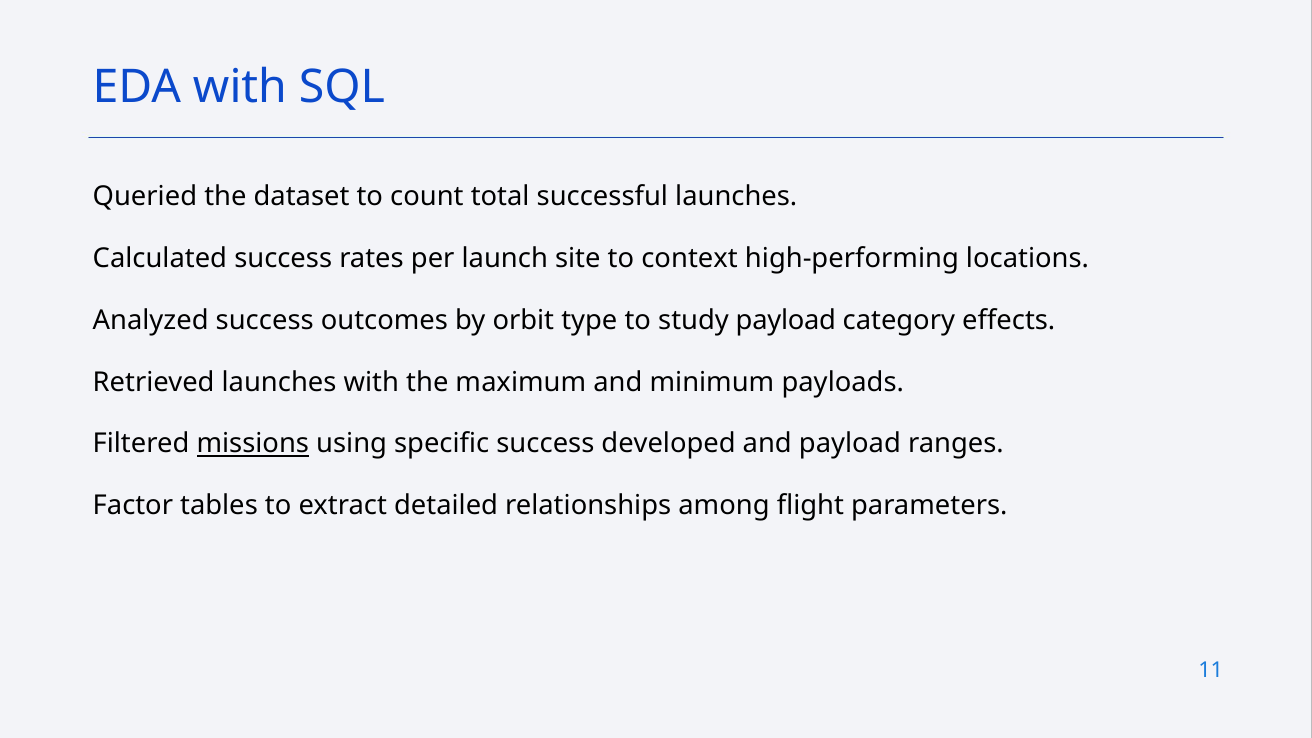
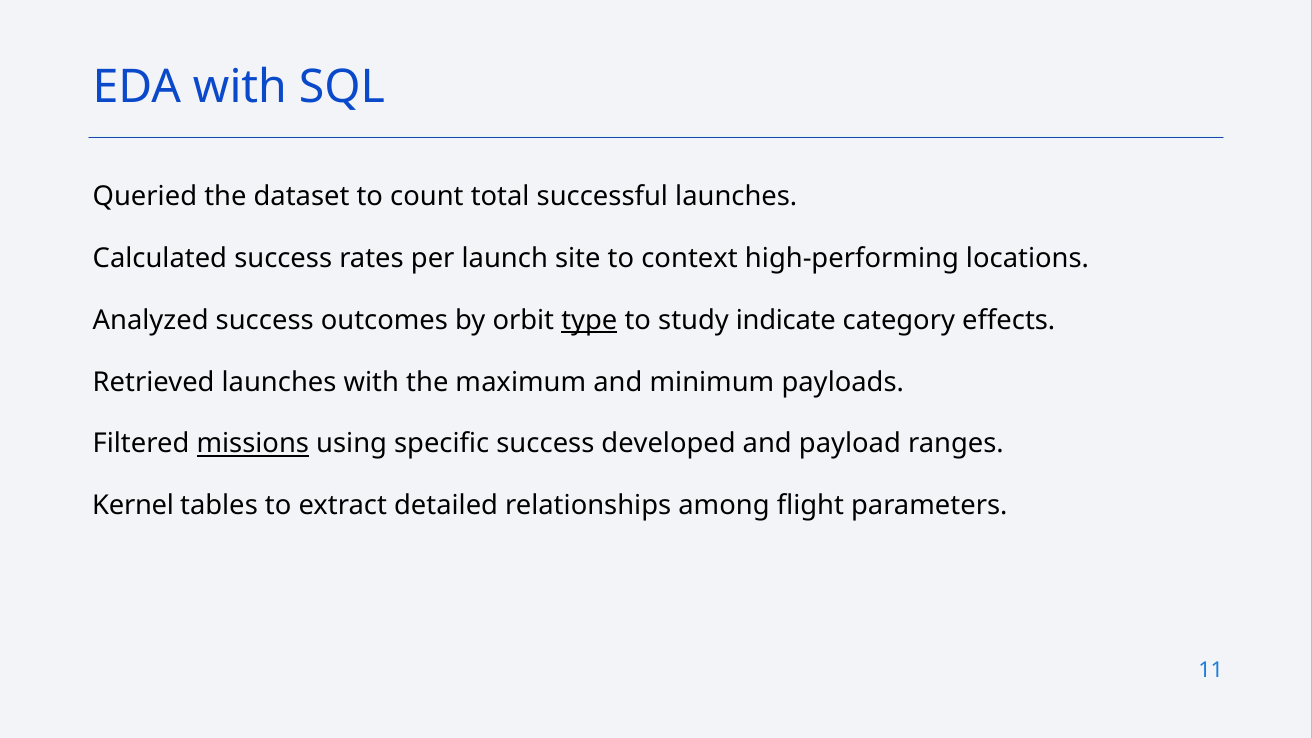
type underline: none -> present (589, 320)
study payload: payload -> indicate (786, 320)
Factor: Factor -> Kernel (133, 506)
